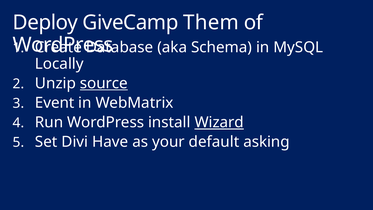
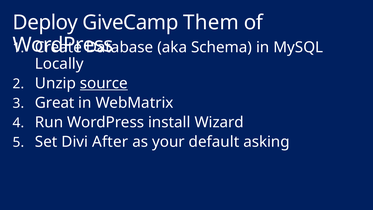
Event: Event -> Great (55, 103)
Wizard underline: present -> none (219, 122)
Have: Have -> After (110, 142)
